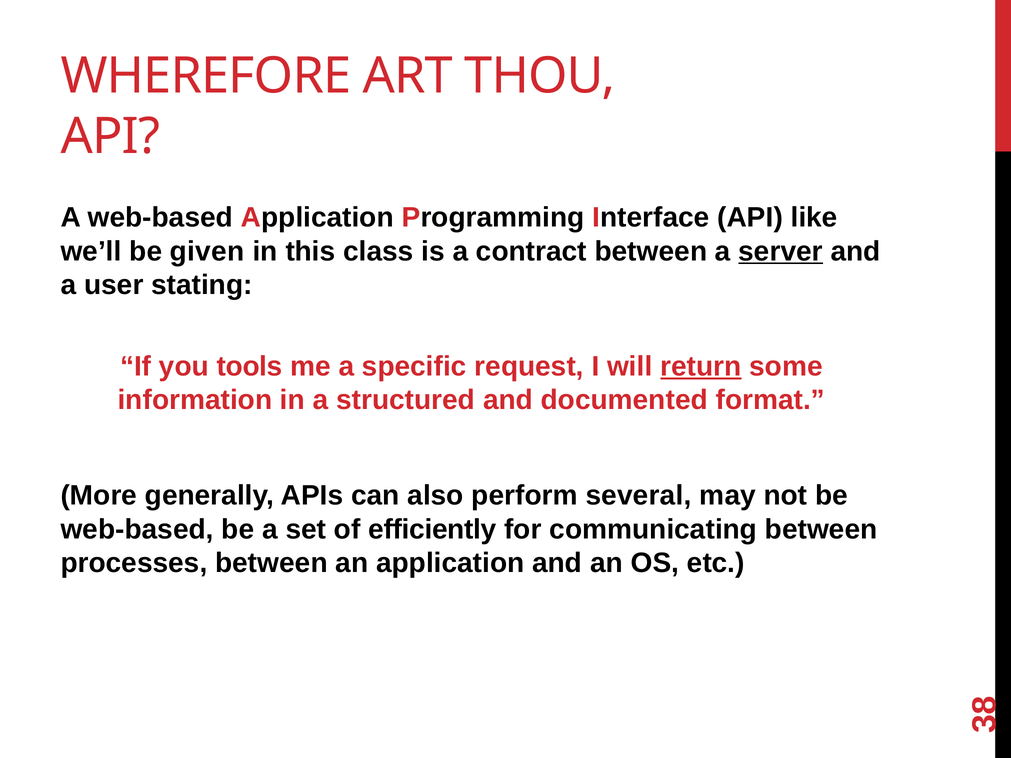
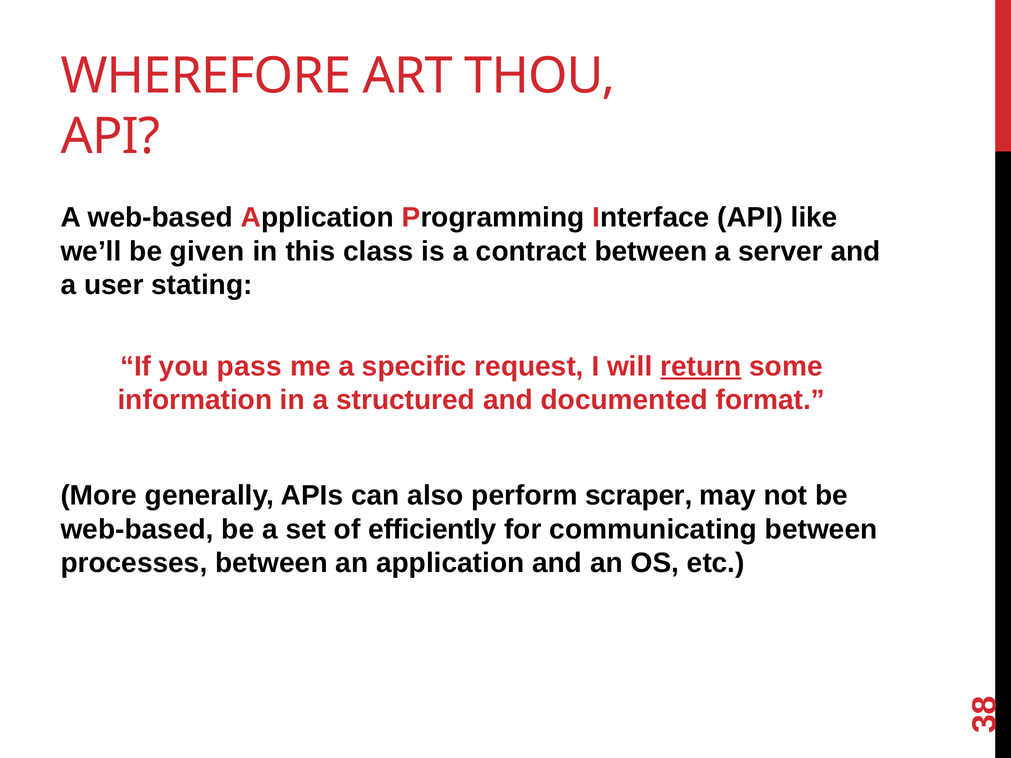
server underline: present -> none (781, 251)
tools: tools -> pass (249, 367)
several: several -> scraper (639, 496)
